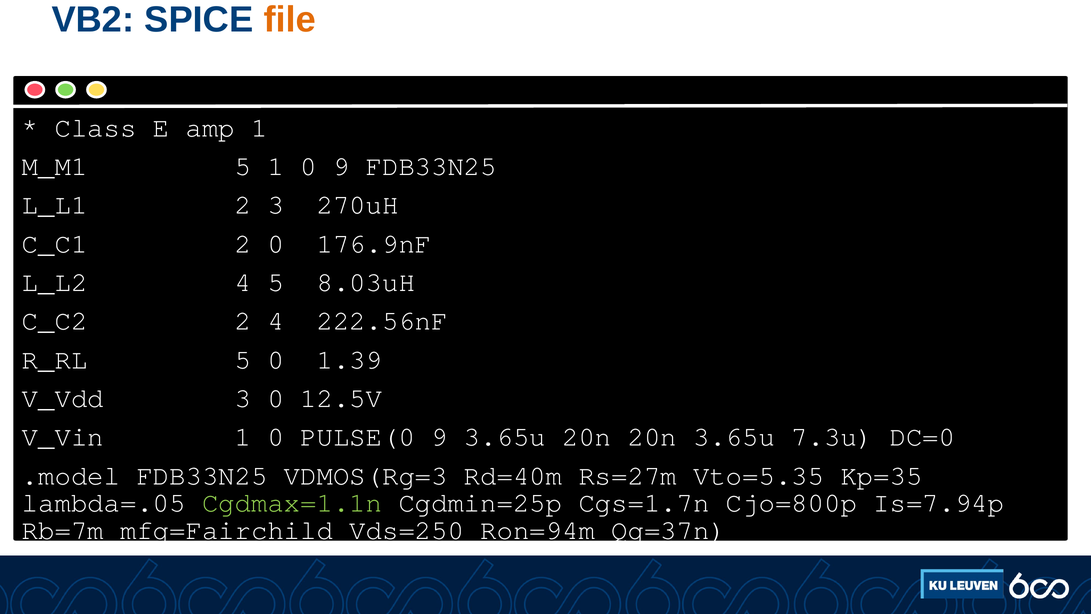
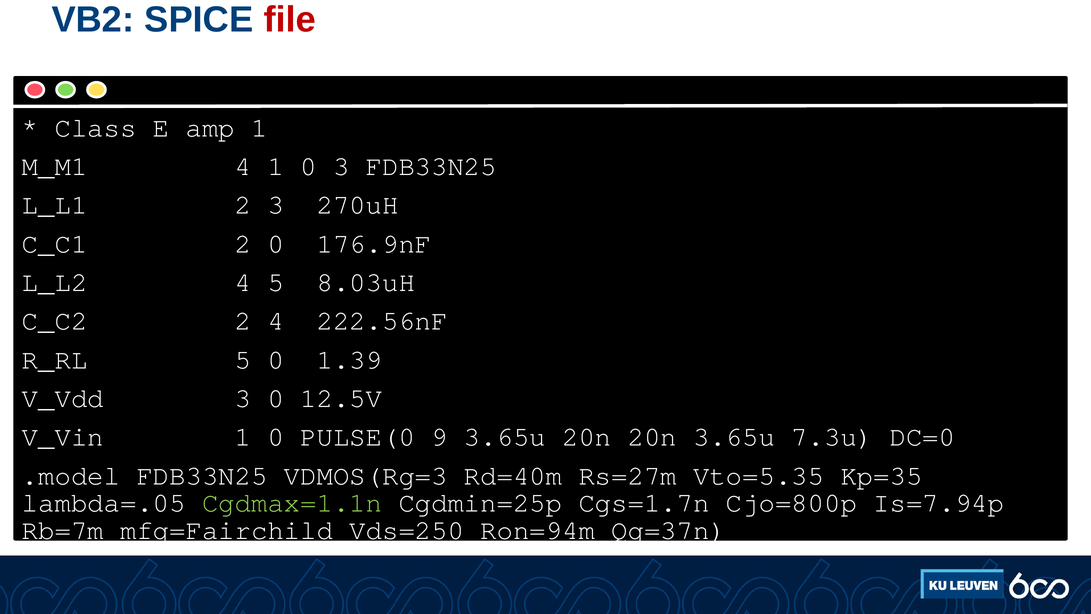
file colour: orange -> red (290, 20)
M_M1 5: 5 -> 4 (243, 166)
0 9: 9 -> 3 (341, 166)
